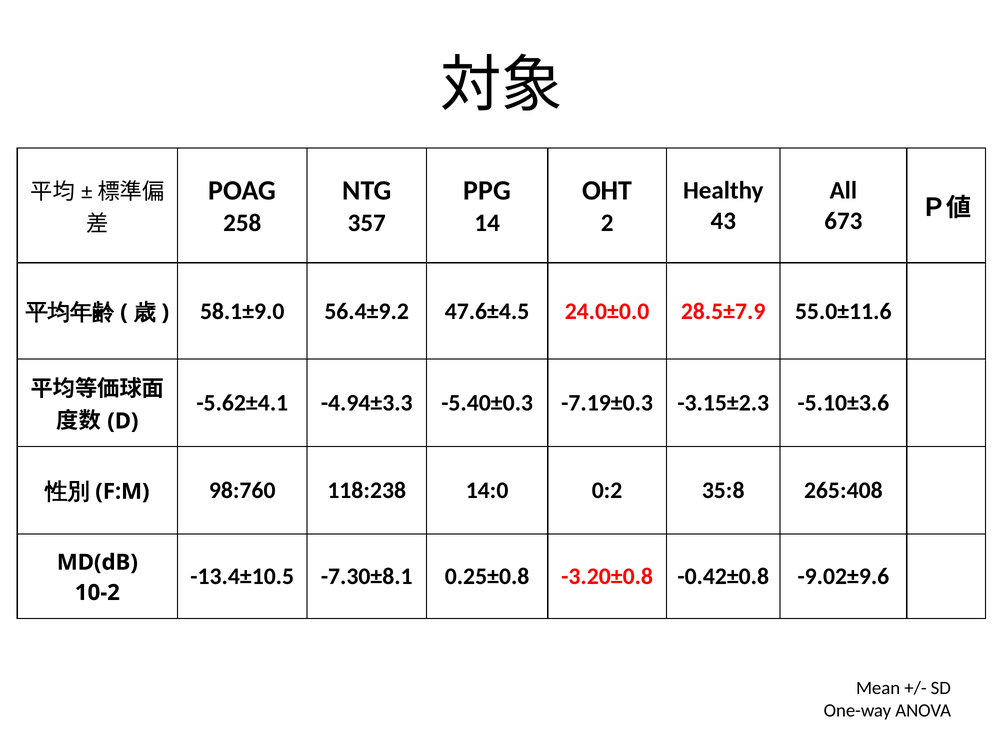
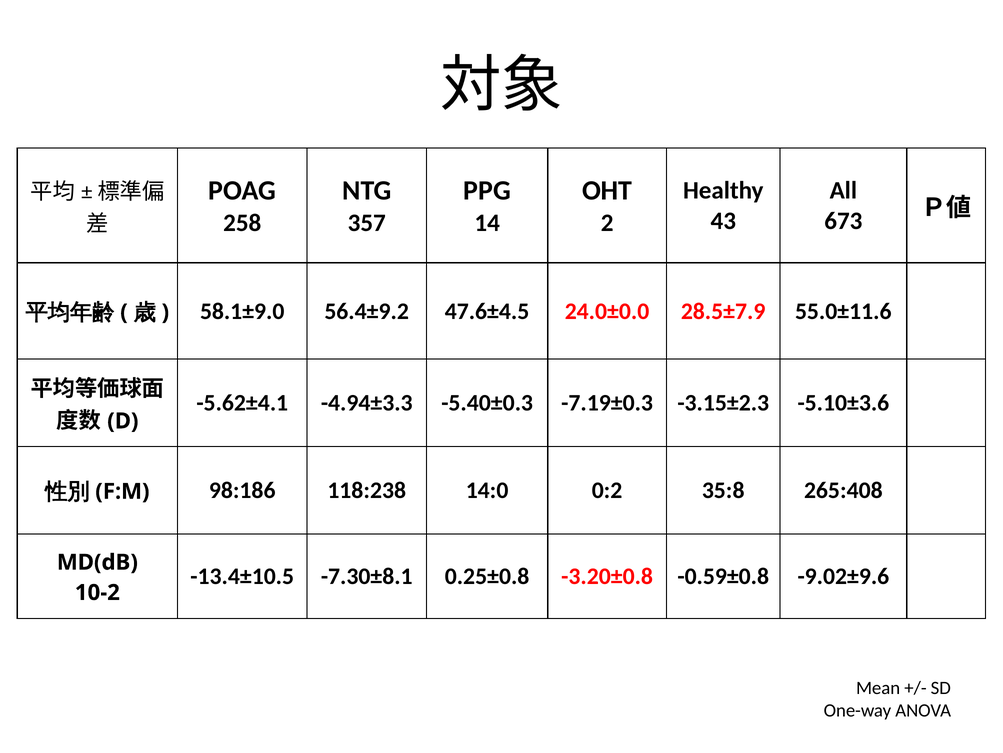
98:760: 98:760 -> 98:186 (242, 490)
-0.42±0.8: -0.42±0.8 -> -0.59±0.8 (723, 576)
